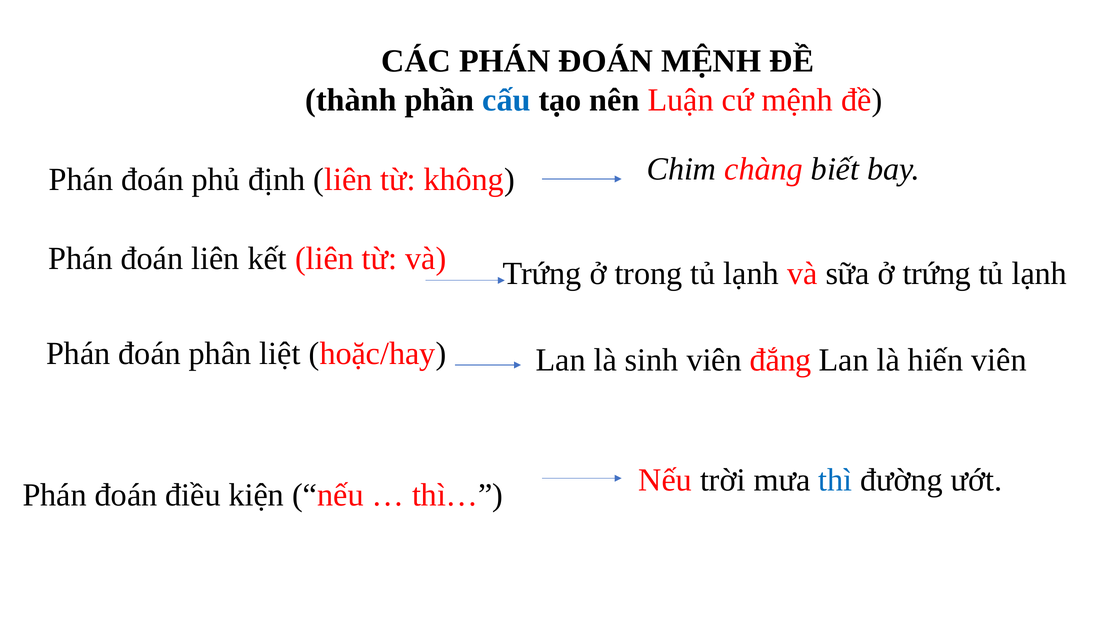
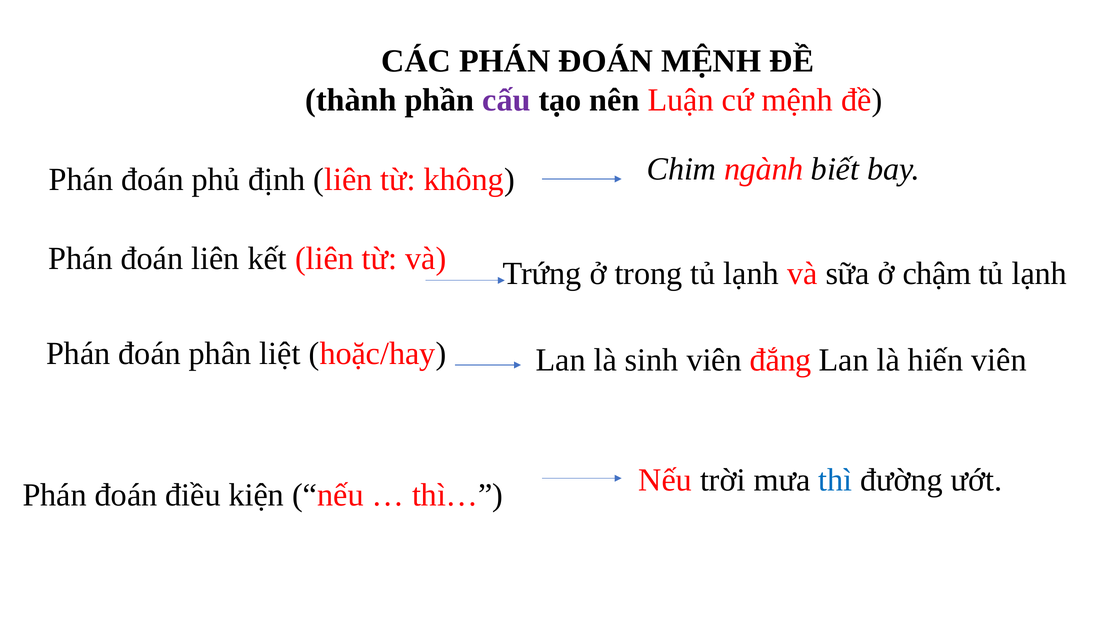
cấu colour: blue -> purple (506, 100)
chàng: chàng -> ngành (764, 169)
ở trứng: trứng -> chậm (937, 273)
